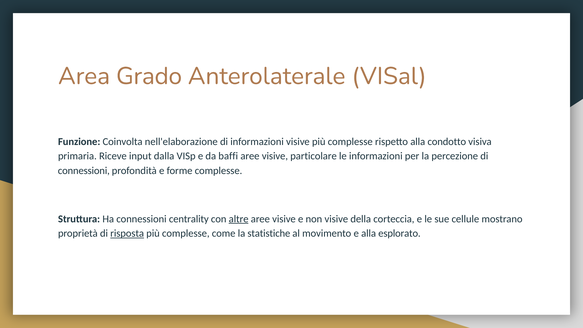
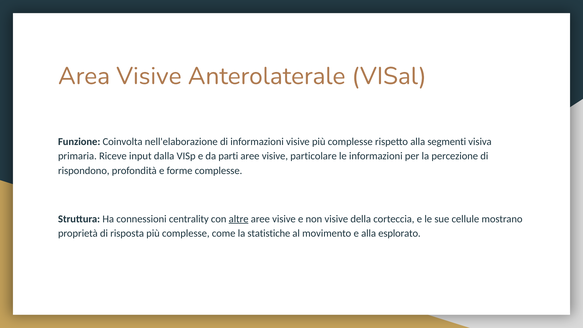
Area Grado: Grado -> Visive (149, 76)
condotto: condotto -> segmenti (447, 142)
baffi: baffi -> parti (228, 156)
connessioni: connessioni -> rispondono (84, 171)
risposta underline: present -> none (127, 233)
